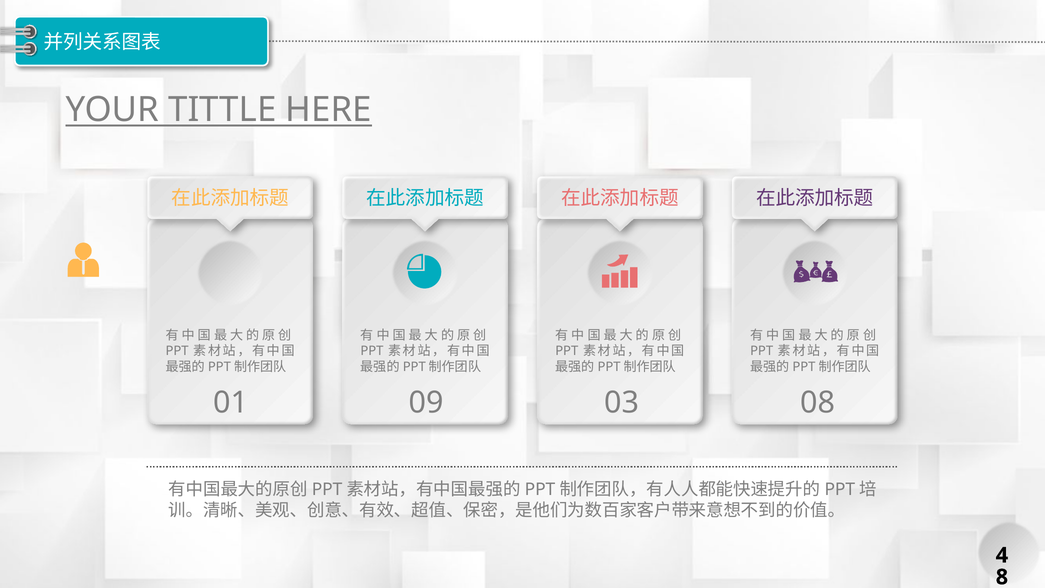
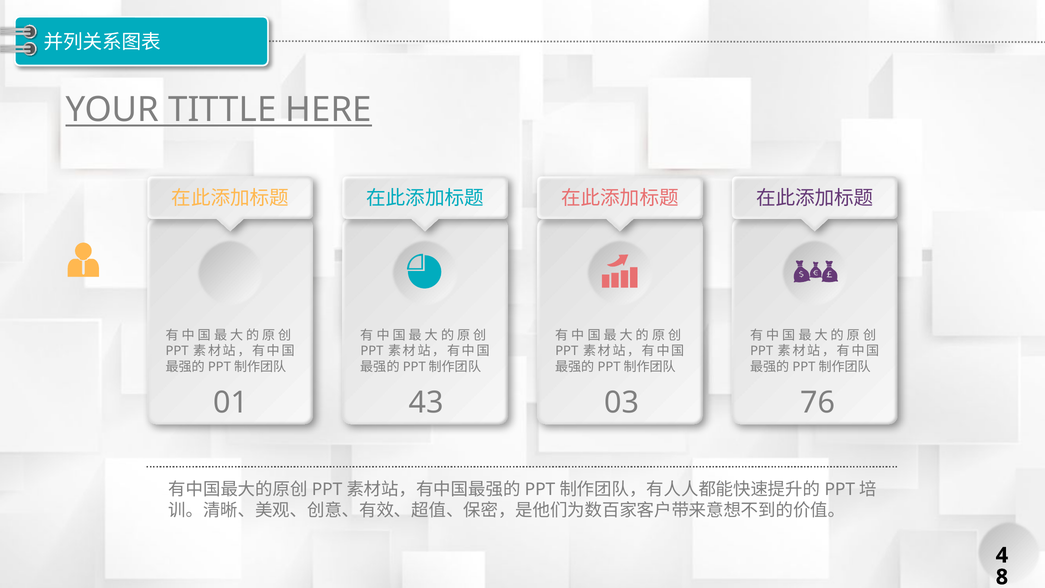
09: 09 -> 43 (426, 402)
08: 08 -> 76 (818, 402)
